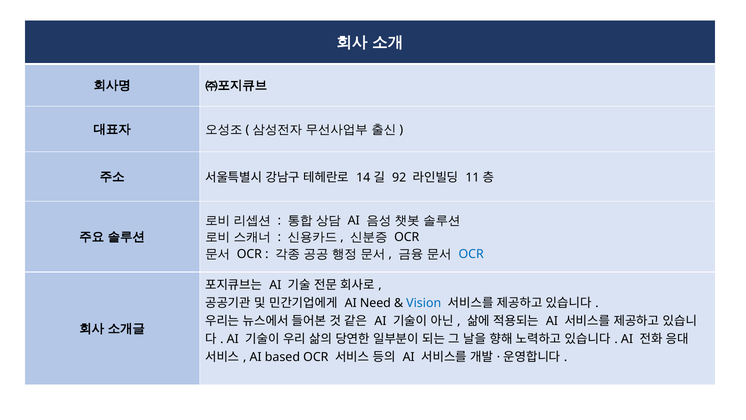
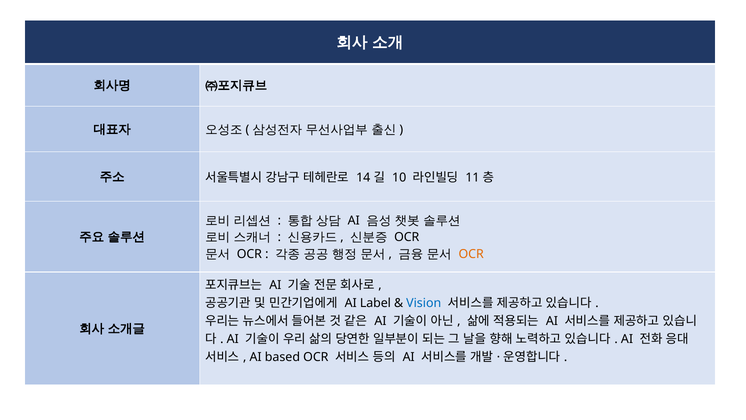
92: 92 -> 10 (399, 178)
OCR colour: blue -> orange (471, 254)
Need: Need -> Label (375, 303)
